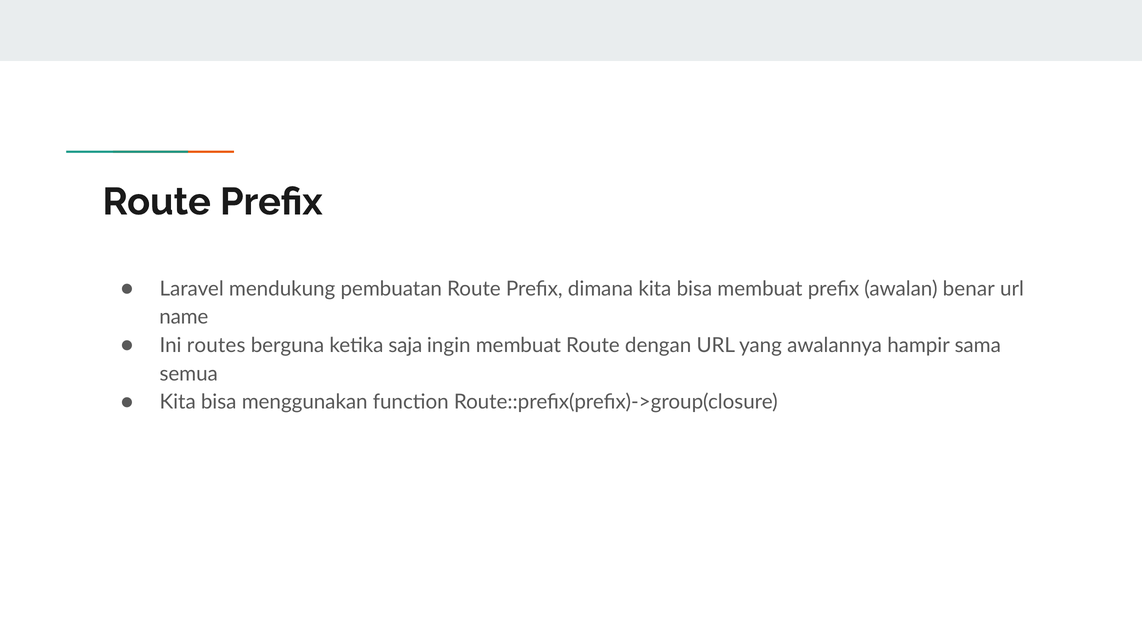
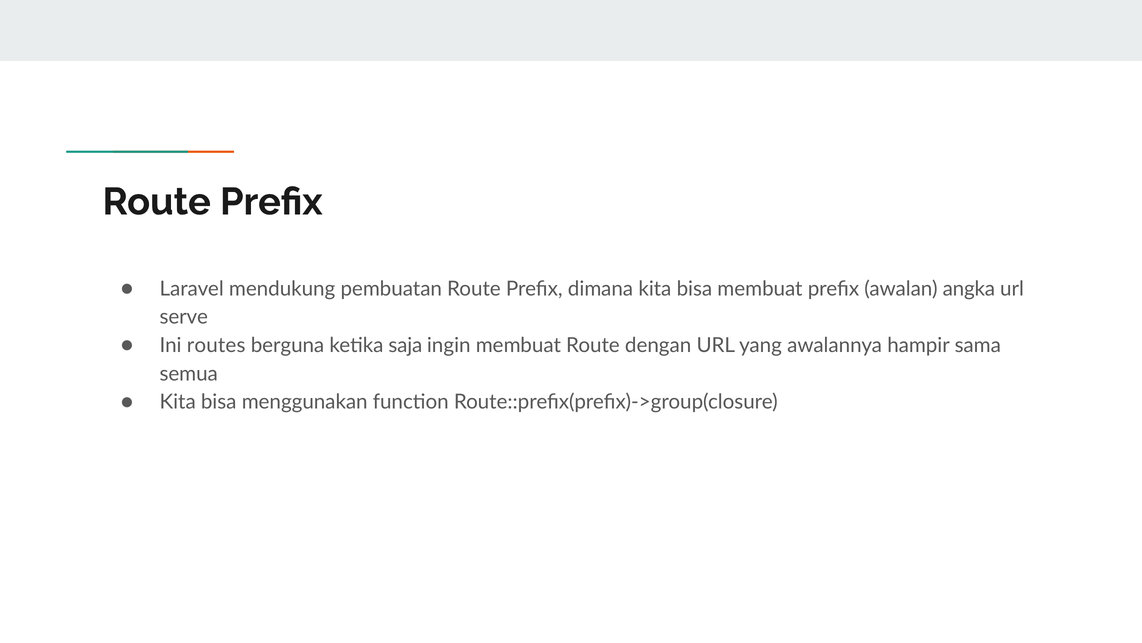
benar: benar -> angka (969, 288)
name: name -> serve (184, 317)
